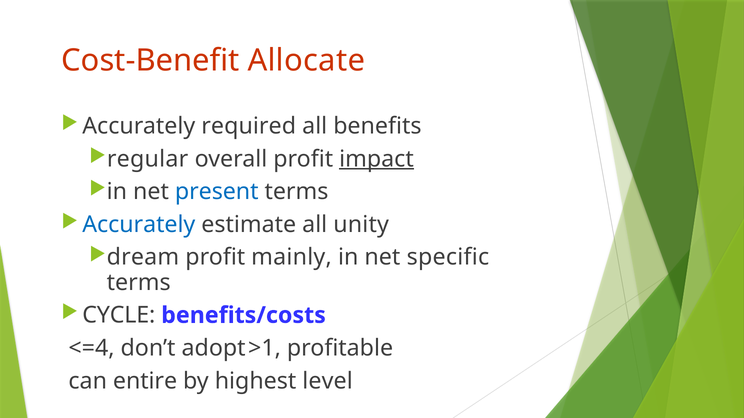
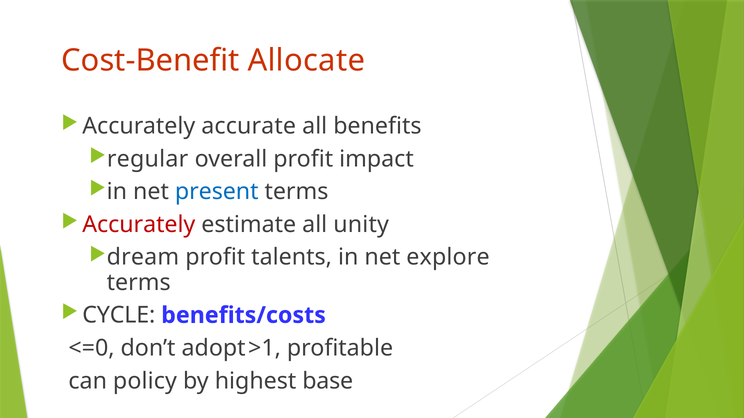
required: required -> accurate (249, 126)
impact underline: present -> none (376, 159)
Accurately colour: blue -> red (139, 225)
mainly: mainly -> talents (292, 258)
specific: specific -> explore (448, 258)
<=4: <=4 -> <=0 (92, 348)
entire: entire -> policy (145, 381)
level: level -> base (328, 381)
